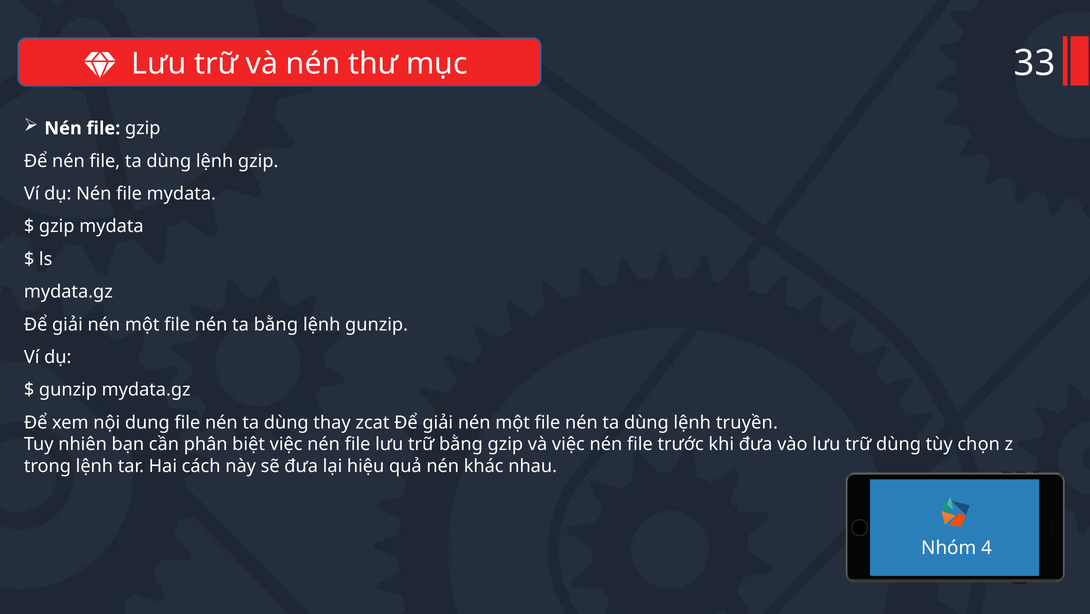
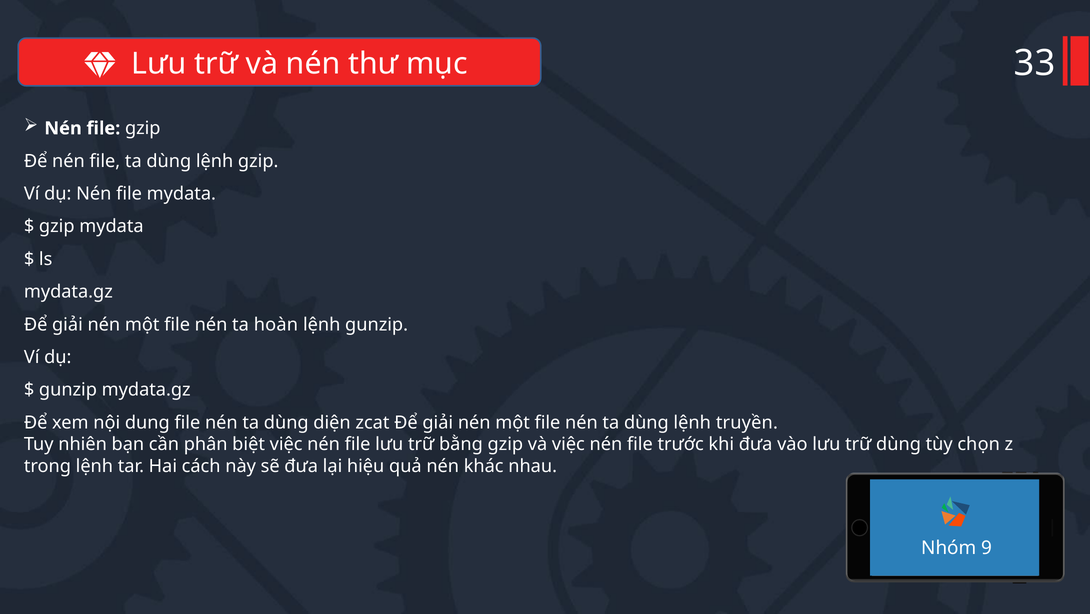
ta bằng: bằng -> hoàn (276, 324)
thay: thay -> diện (332, 423)
4: 4 -> 9 (987, 548)
